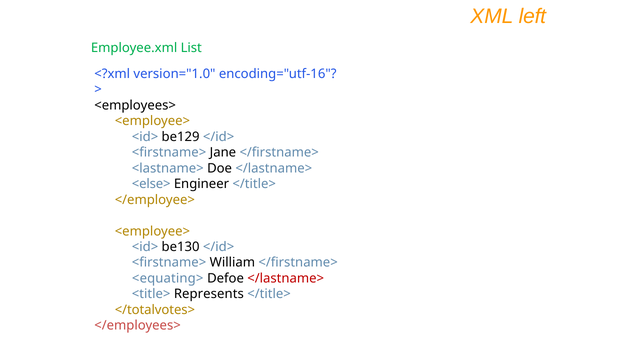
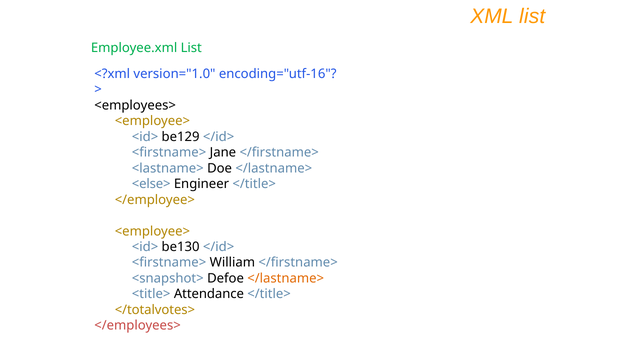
XML left: left -> list (532, 16)
<equating>: <equating> -> <snapshot> (168, 278)
</lastname> colour: red -> orange (286, 278)
Represents: Represents -> Attendance (209, 294)
